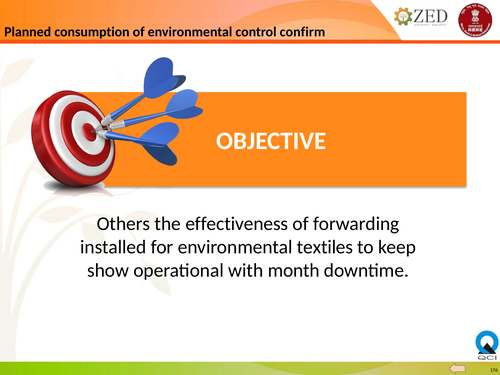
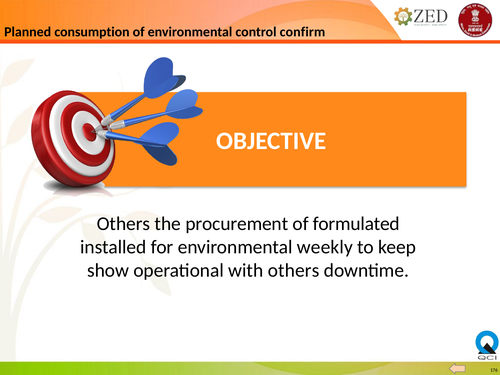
effectiveness: effectiveness -> procurement (237, 224)
forwarding: forwarding -> formulated (356, 224)
textiles: textiles -> weekly (325, 247)
with month: month -> others (294, 271)
